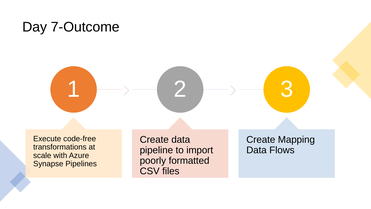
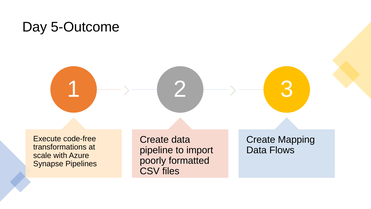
7-Outcome: 7-Outcome -> 5-Outcome (85, 27)
